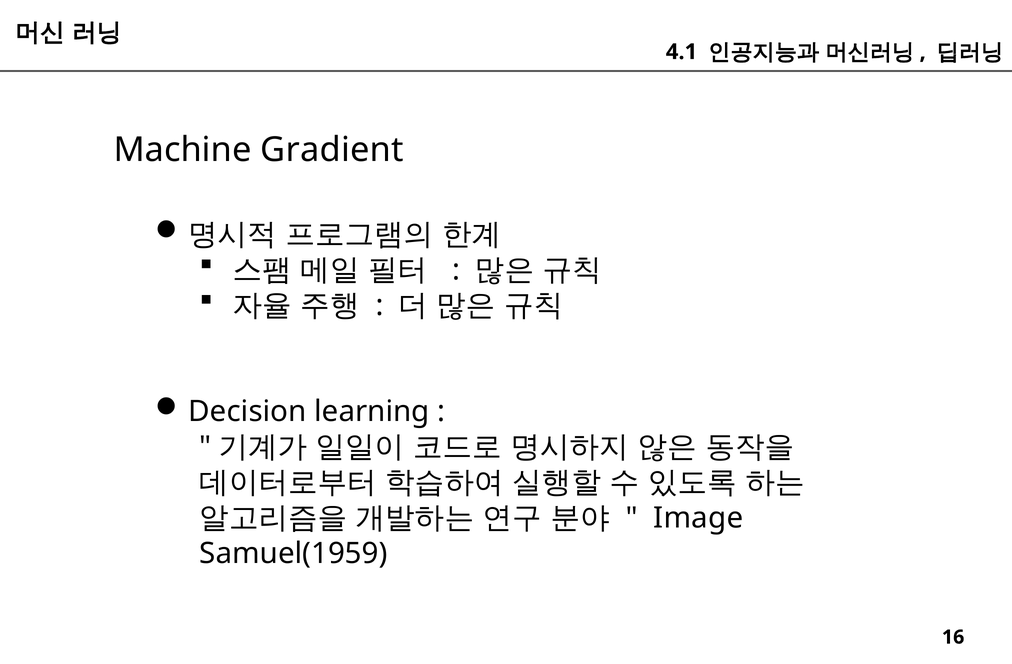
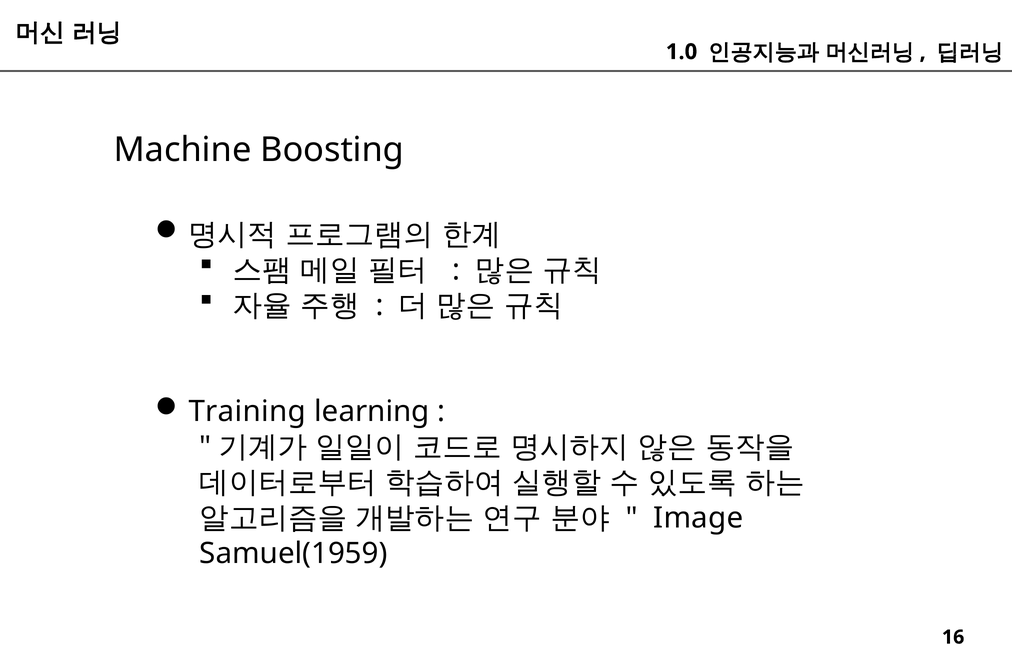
4.1: 4.1 -> 1.0 (682, 52)
Gradient: Gradient -> Boosting (332, 150)
Decision: Decision -> Training (247, 412)
